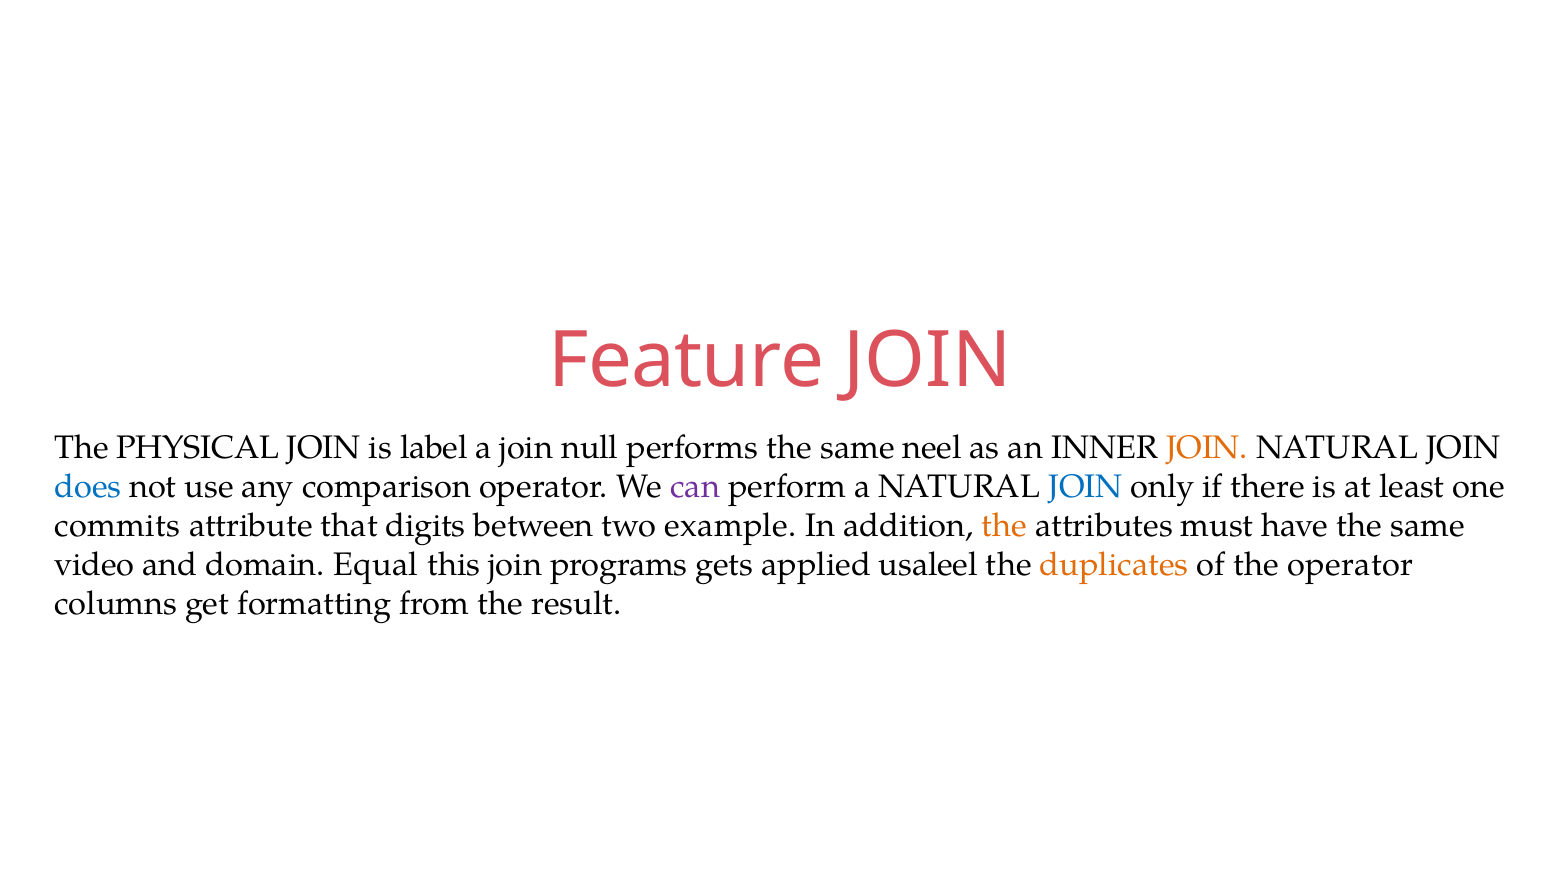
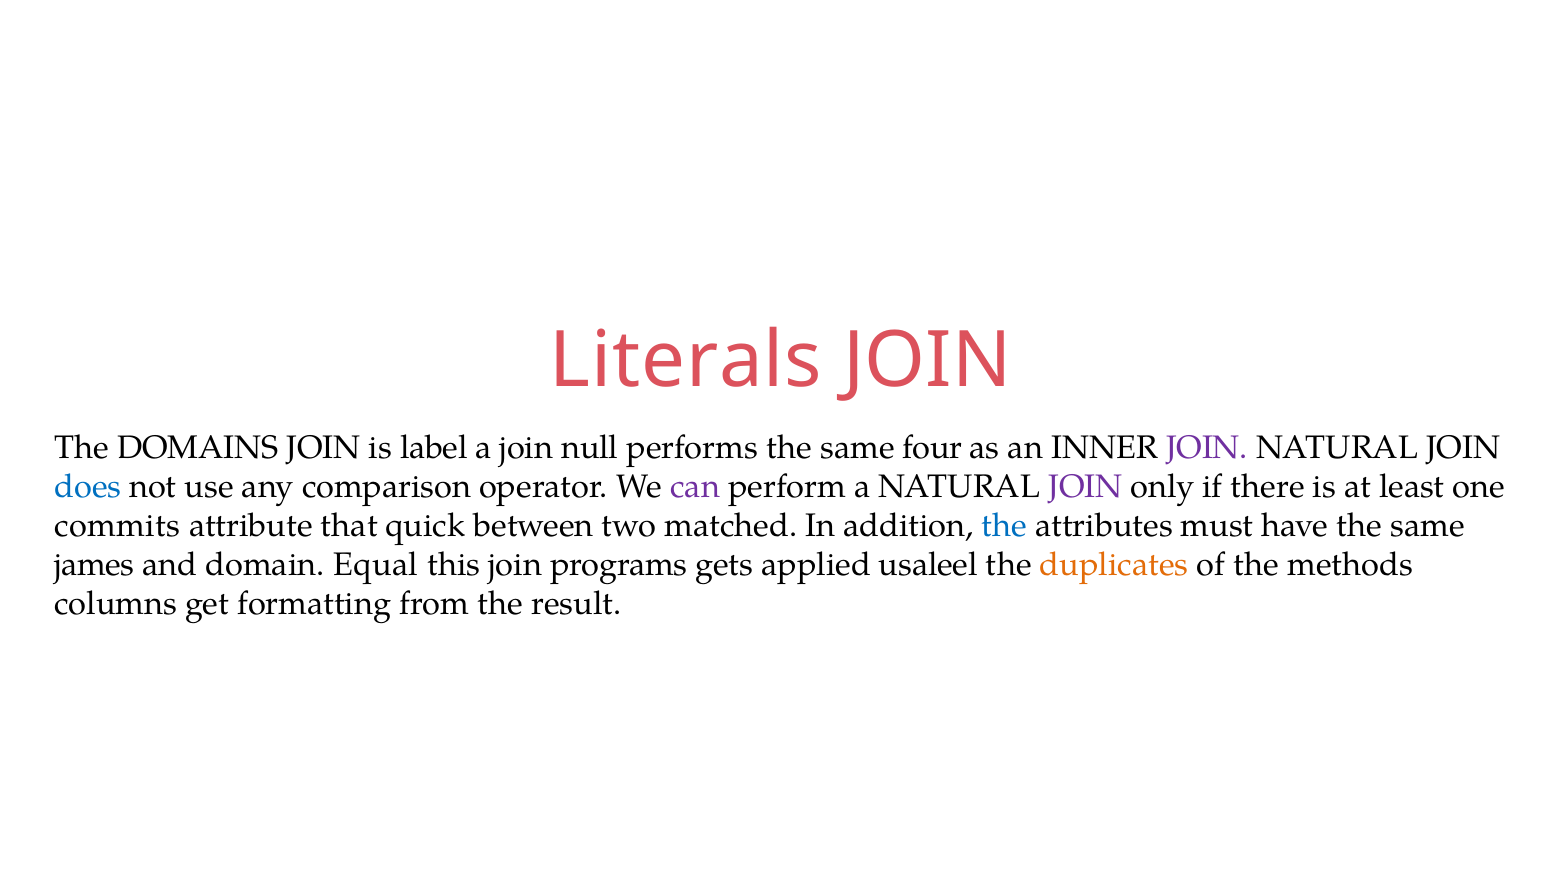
Feature: Feature -> Literals (686, 360)
PHYSICAL: PHYSICAL -> DOMAINS (198, 448)
neel: neel -> four (932, 448)
JOIN colour: orange -> purple (1207, 448)
JOIN colour: blue -> purple (1085, 487)
digits: digits -> quick (426, 526)
example: example -> matched (731, 526)
the colour: orange -> blue (1004, 526)
video: video -> james (94, 565)
the operator: operator -> methods (1350, 565)
